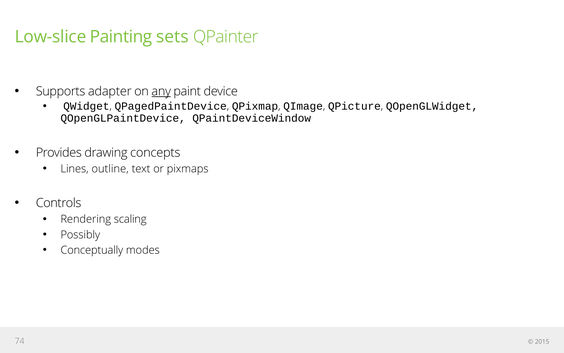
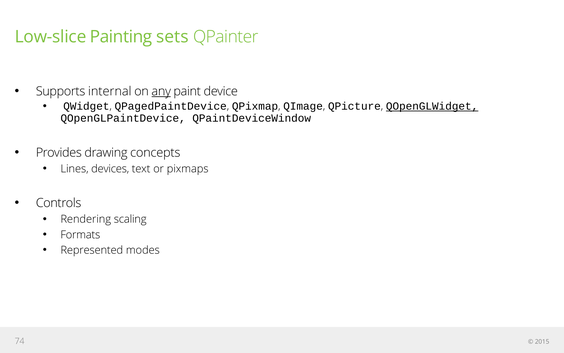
adapter: adapter -> internal (110, 91)
QOpenGLWidget underline: none -> present (432, 106)
outline: outline -> devices (110, 169)
Possibly: Possibly -> Formats (80, 234)
Conceptually: Conceptually -> Represented (92, 250)
